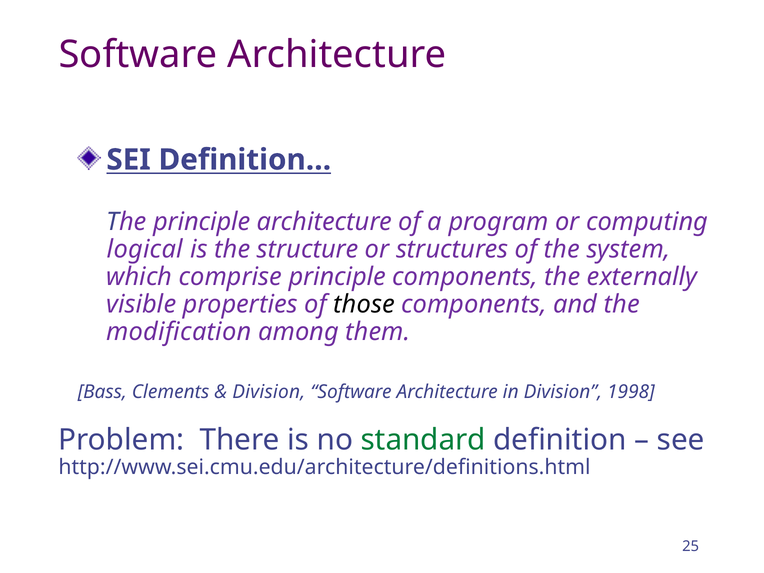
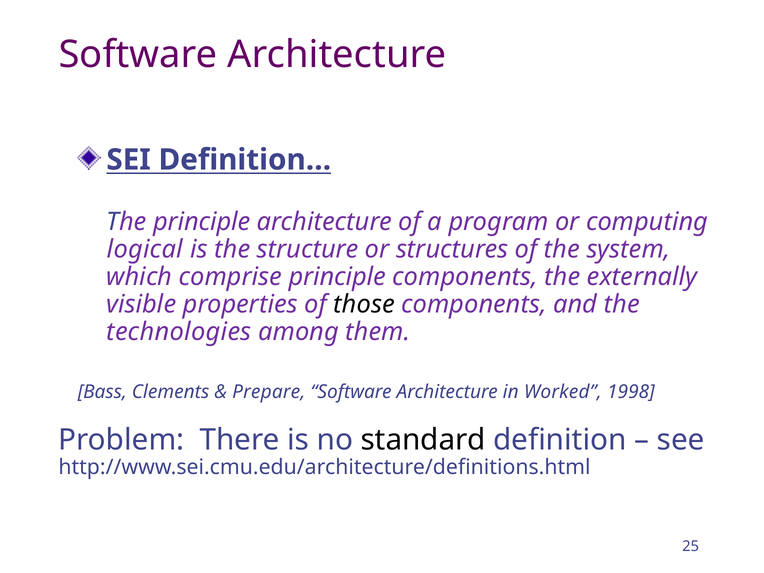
modification: modification -> technologies (179, 332)
Division: Division -> Prepare (269, 392)
in Division: Division -> Worked (563, 392)
standard colour: green -> black (423, 440)
